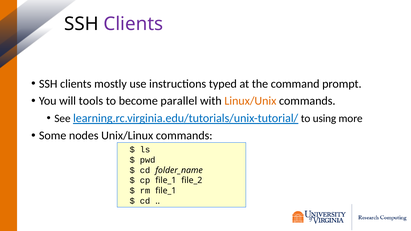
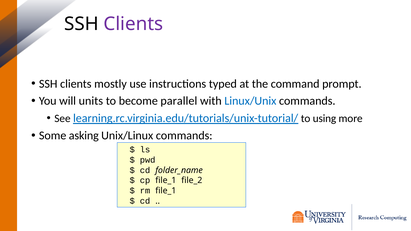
tools: tools -> units (91, 101)
Linux/Unix colour: orange -> blue (250, 101)
nodes: nodes -> asking (84, 136)
